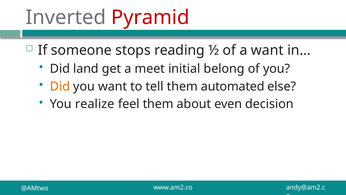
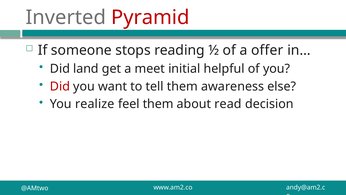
a want: want -> offer (267, 50)
belong: belong -> helpful (224, 69)
Did colour: orange -> red (60, 86)
automated: automated -> awareness (233, 86)
even: even -> read (228, 104)
